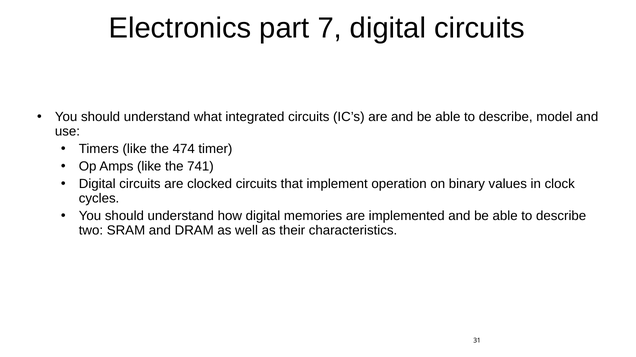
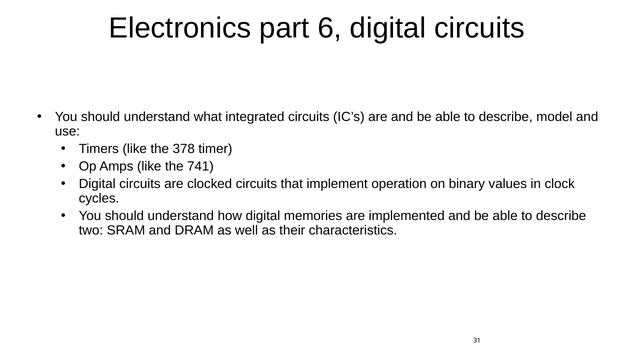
7: 7 -> 6 (330, 28)
474: 474 -> 378 (184, 149)
